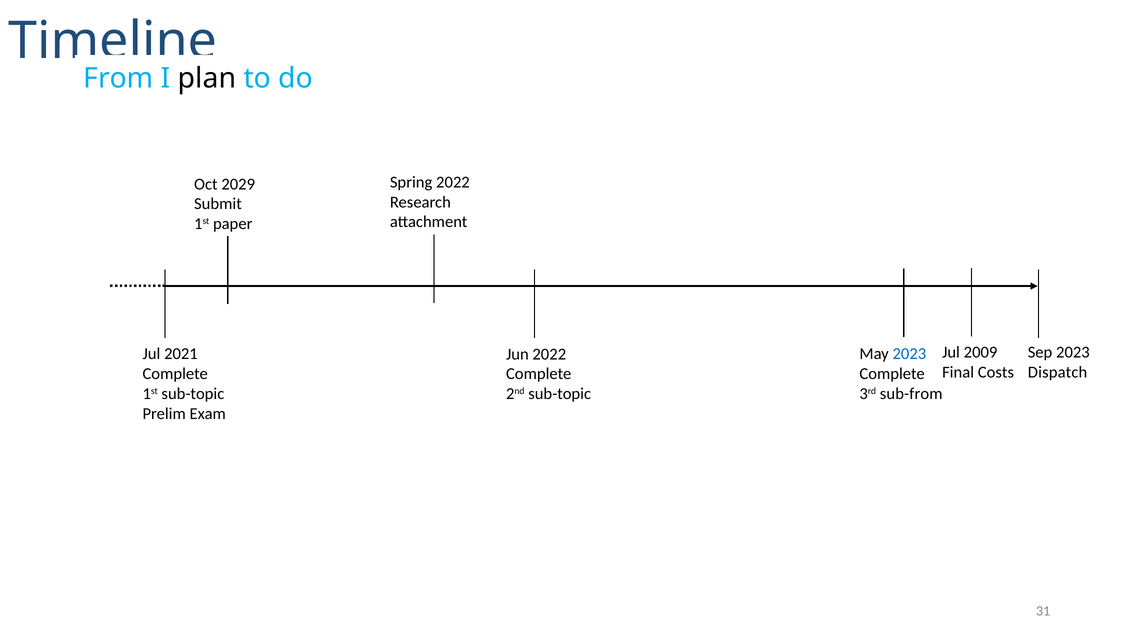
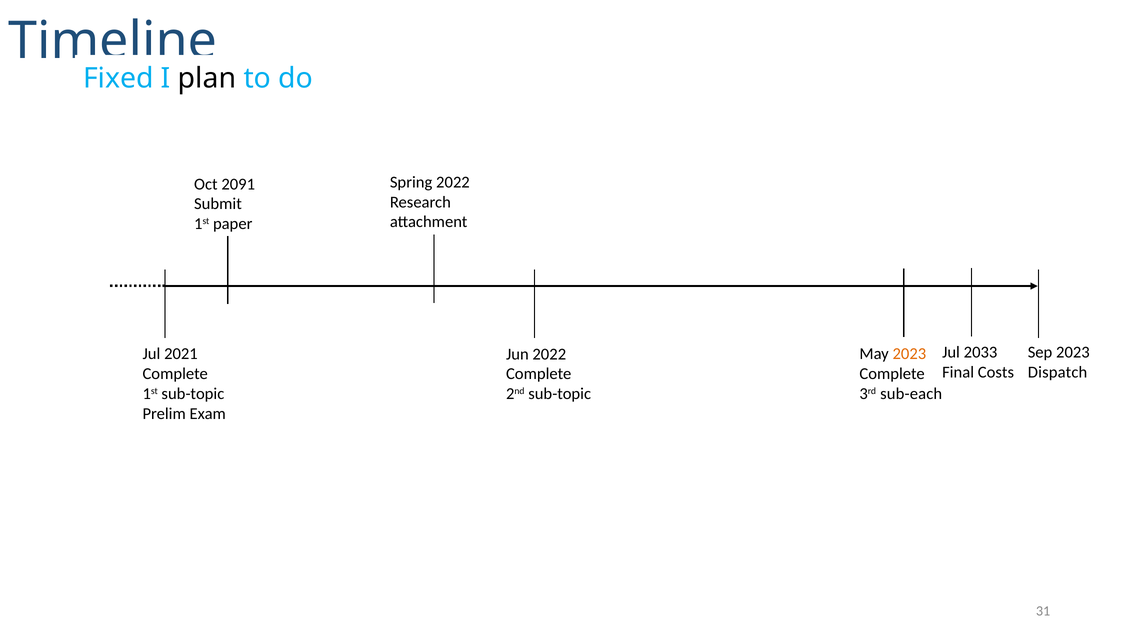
From: From -> Fixed (118, 78)
2029: 2029 -> 2091 (238, 184)
2009: 2009 -> 2033 (981, 352)
2023 colour: blue -> orange (909, 353)
sub-from: sub-from -> sub-each (911, 393)
